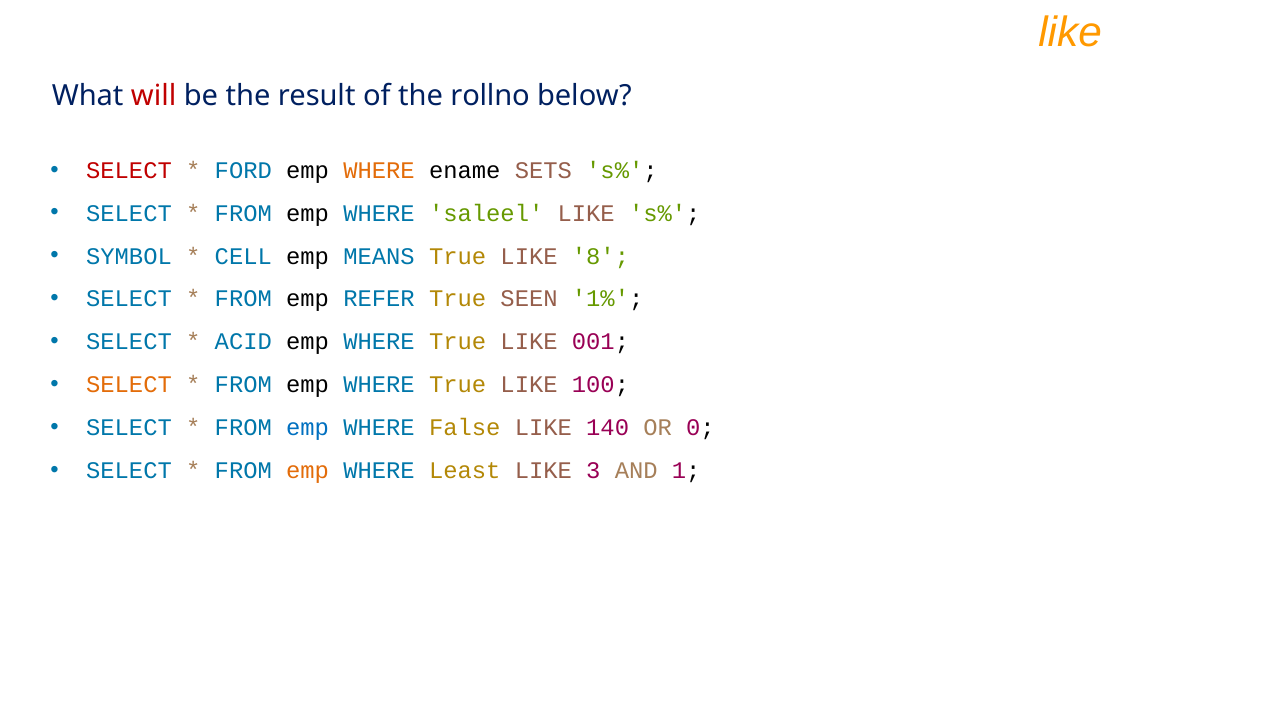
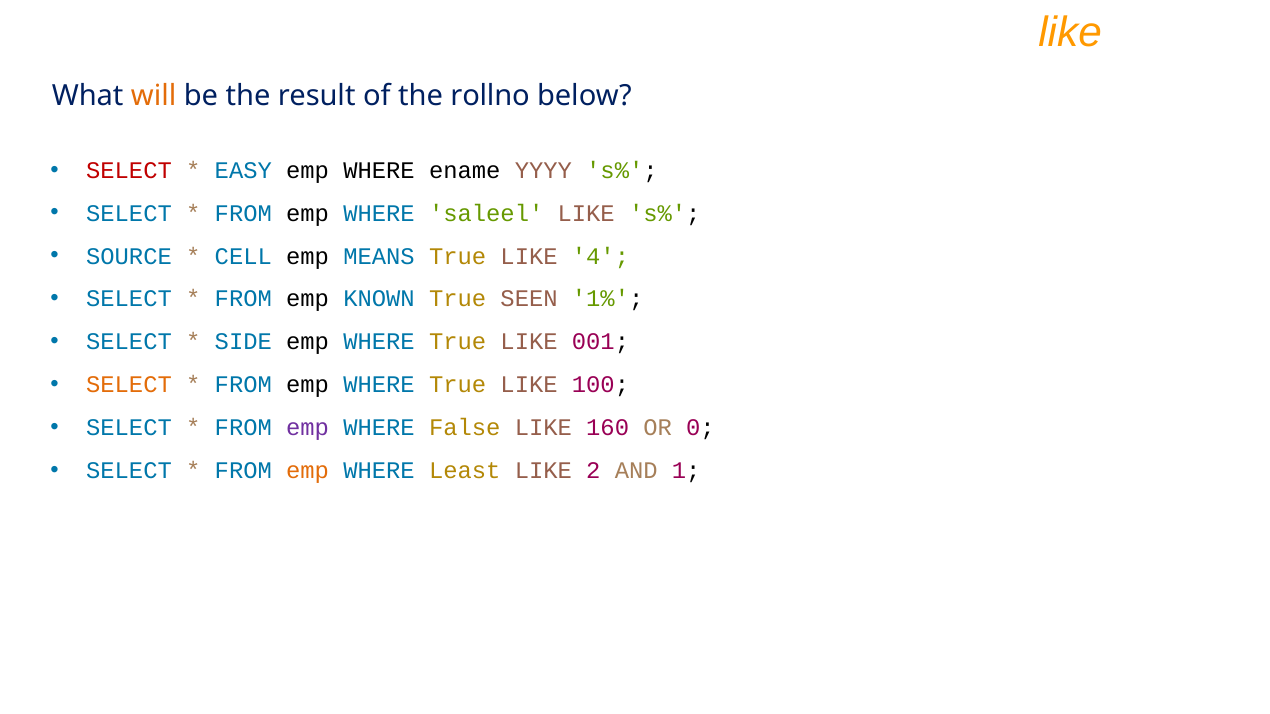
will colour: red -> orange (154, 96)
FORD: FORD -> EASY (243, 171)
WHERE colour: orange -> black (379, 171)
SETS: SETS -> YYYY (543, 171)
SYMBOL: SYMBOL -> SOURCE (129, 256)
8: 8 -> 4 (600, 256)
REFER: REFER -> KNOWN (379, 299)
ACID: ACID -> SIDE (243, 342)
emp colour: blue -> purple (308, 428)
140: 140 -> 160 (608, 428)
3: 3 -> 2 (593, 471)
